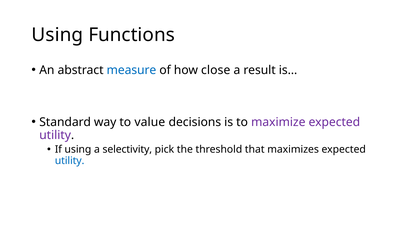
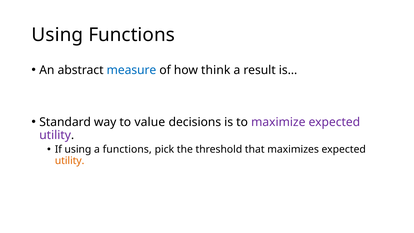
close: close -> think (216, 70)
a selectivity: selectivity -> functions (127, 149)
utility colour: blue -> orange (70, 161)
